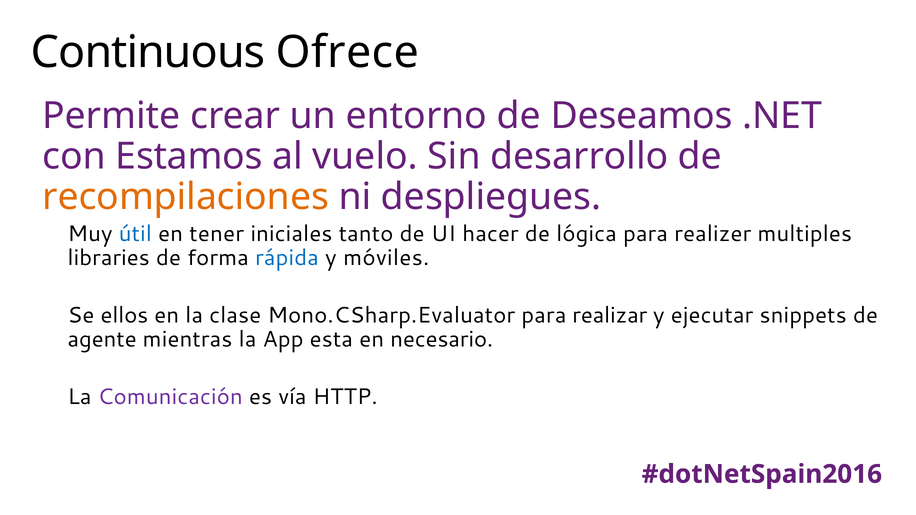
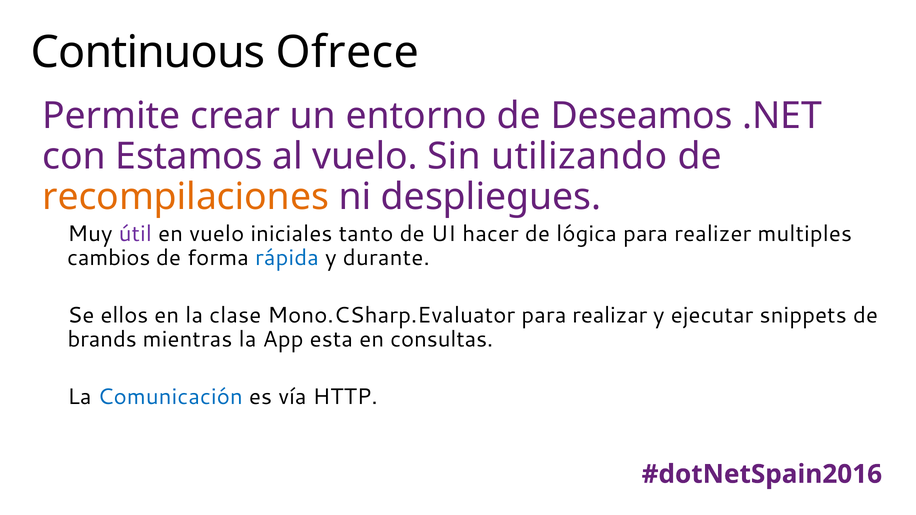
desarrollo: desarrollo -> utilizando (579, 156)
útil colour: blue -> purple (135, 234)
en tener: tener -> vuelo (217, 234)
libraries: libraries -> cambios (109, 258)
móviles: móviles -> durante (386, 258)
agente: agente -> brands (102, 340)
necesario: necesario -> consultas (442, 340)
Comunicación colour: purple -> blue (170, 397)
